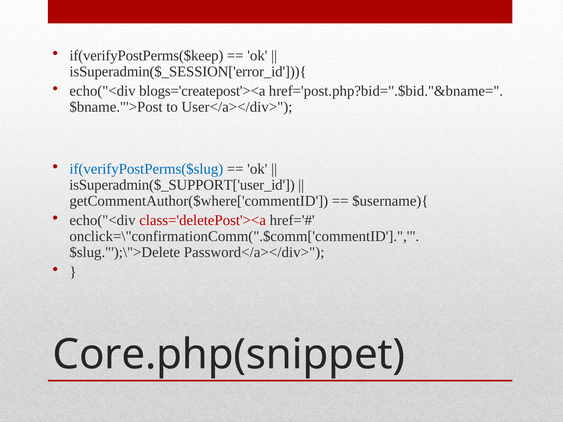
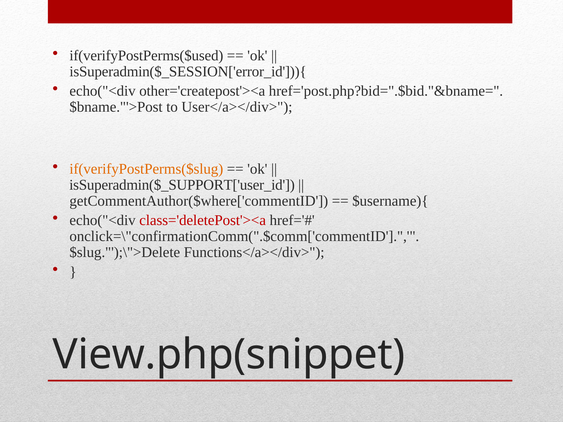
if(verifyPostPerms($keep: if(verifyPostPerms($keep -> if(verifyPostPerms($used (146, 56)
blogs='createpost'><a: blogs='createpost'><a -> other='createpost'><a (202, 91)
if(verifyPostPerms($slug colour: blue -> orange (146, 169)
Password</a></div>: Password</a></div> -> Functions</a></div> (254, 253)
Core.php(snippet: Core.php(snippet -> View.php(snippet (229, 355)
